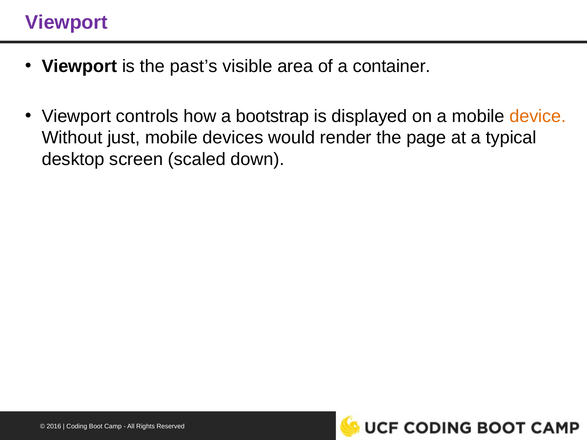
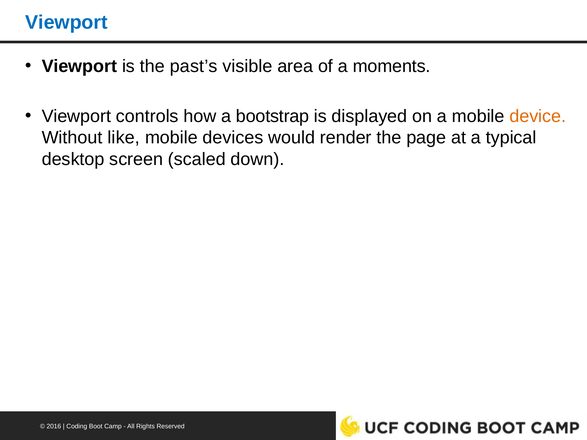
Viewport colour: purple -> blue (66, 22)
container: container -> moments (392, 66)
just: just -> like (124, 138)
